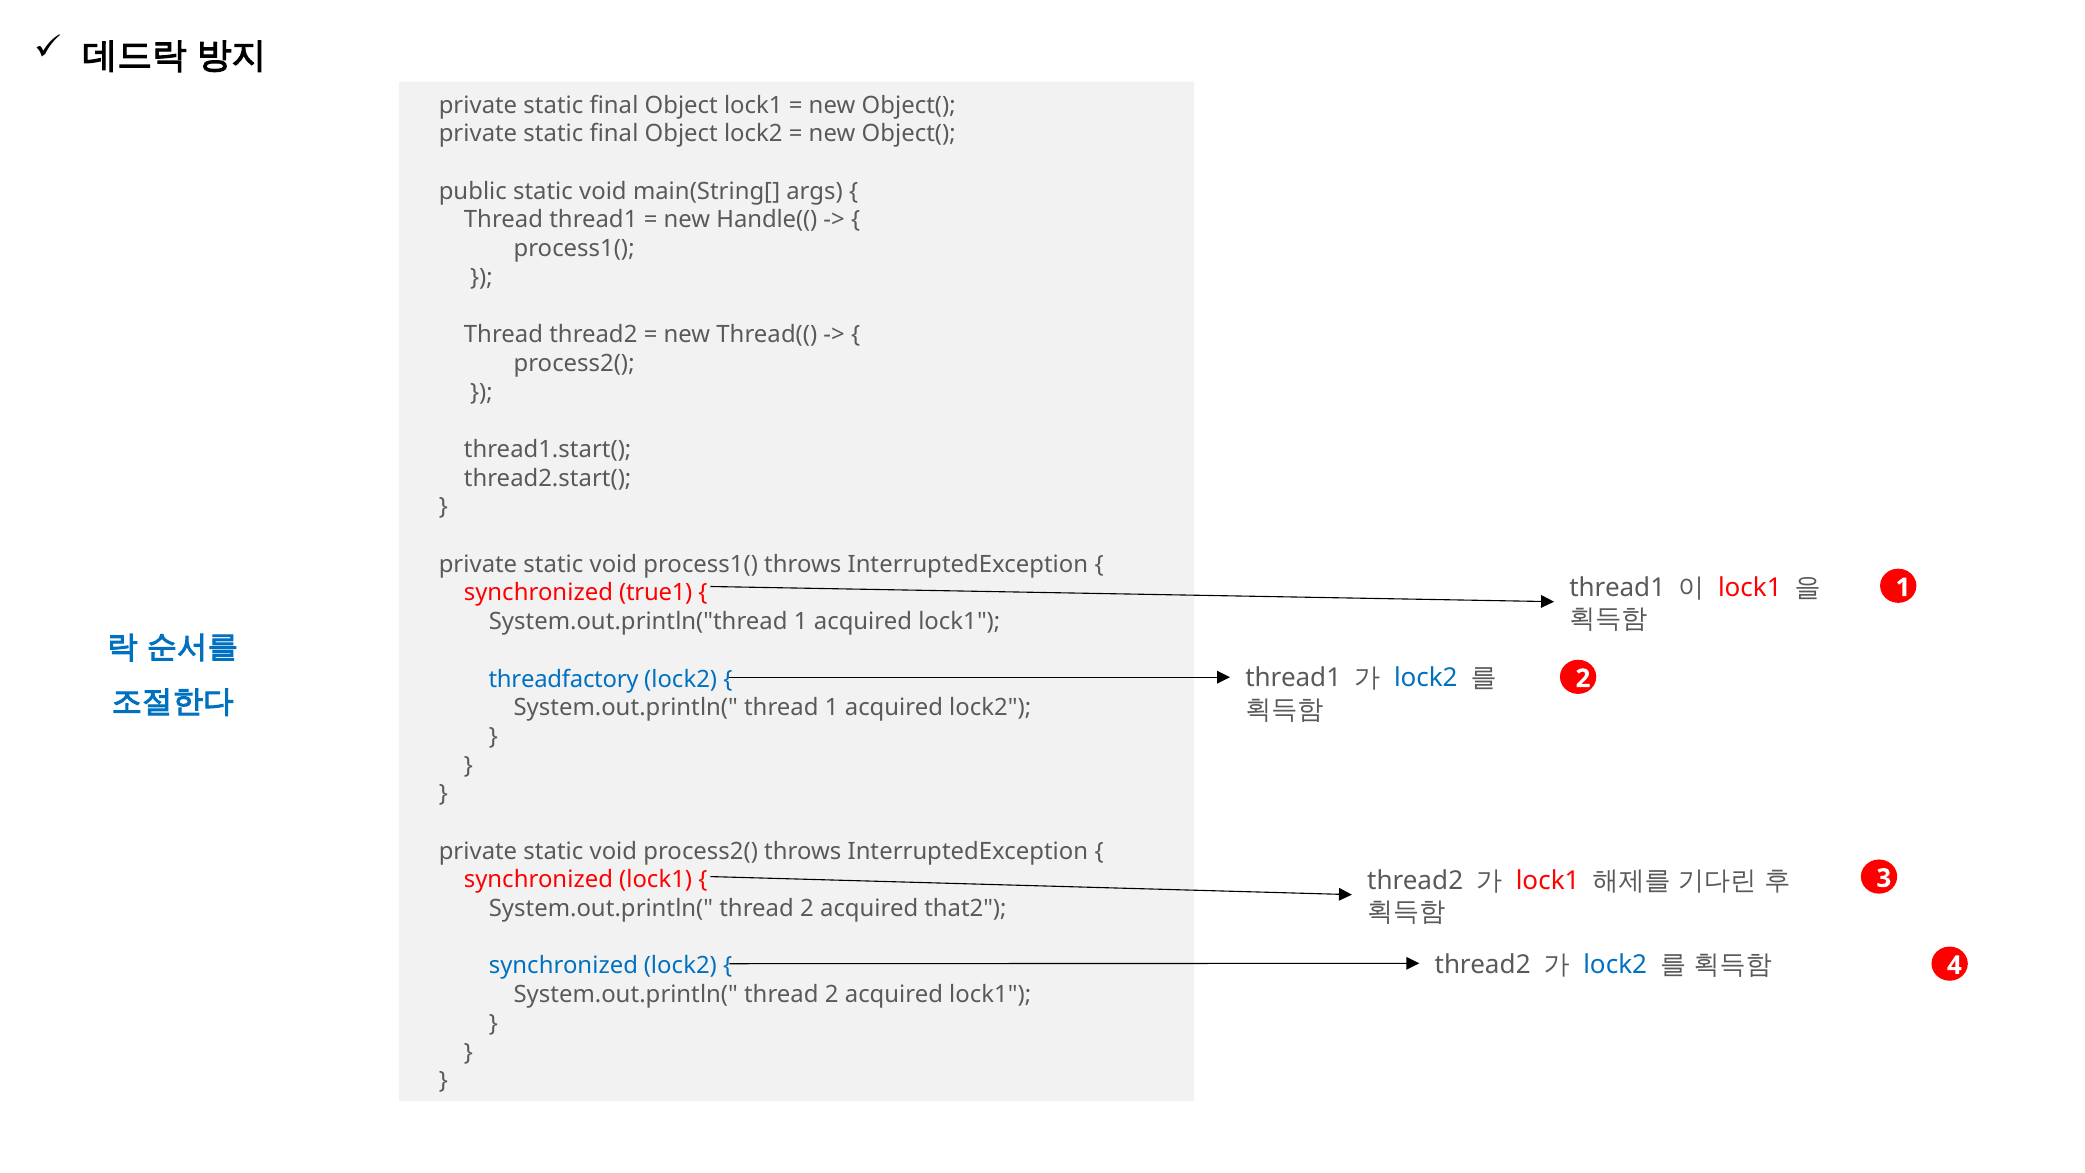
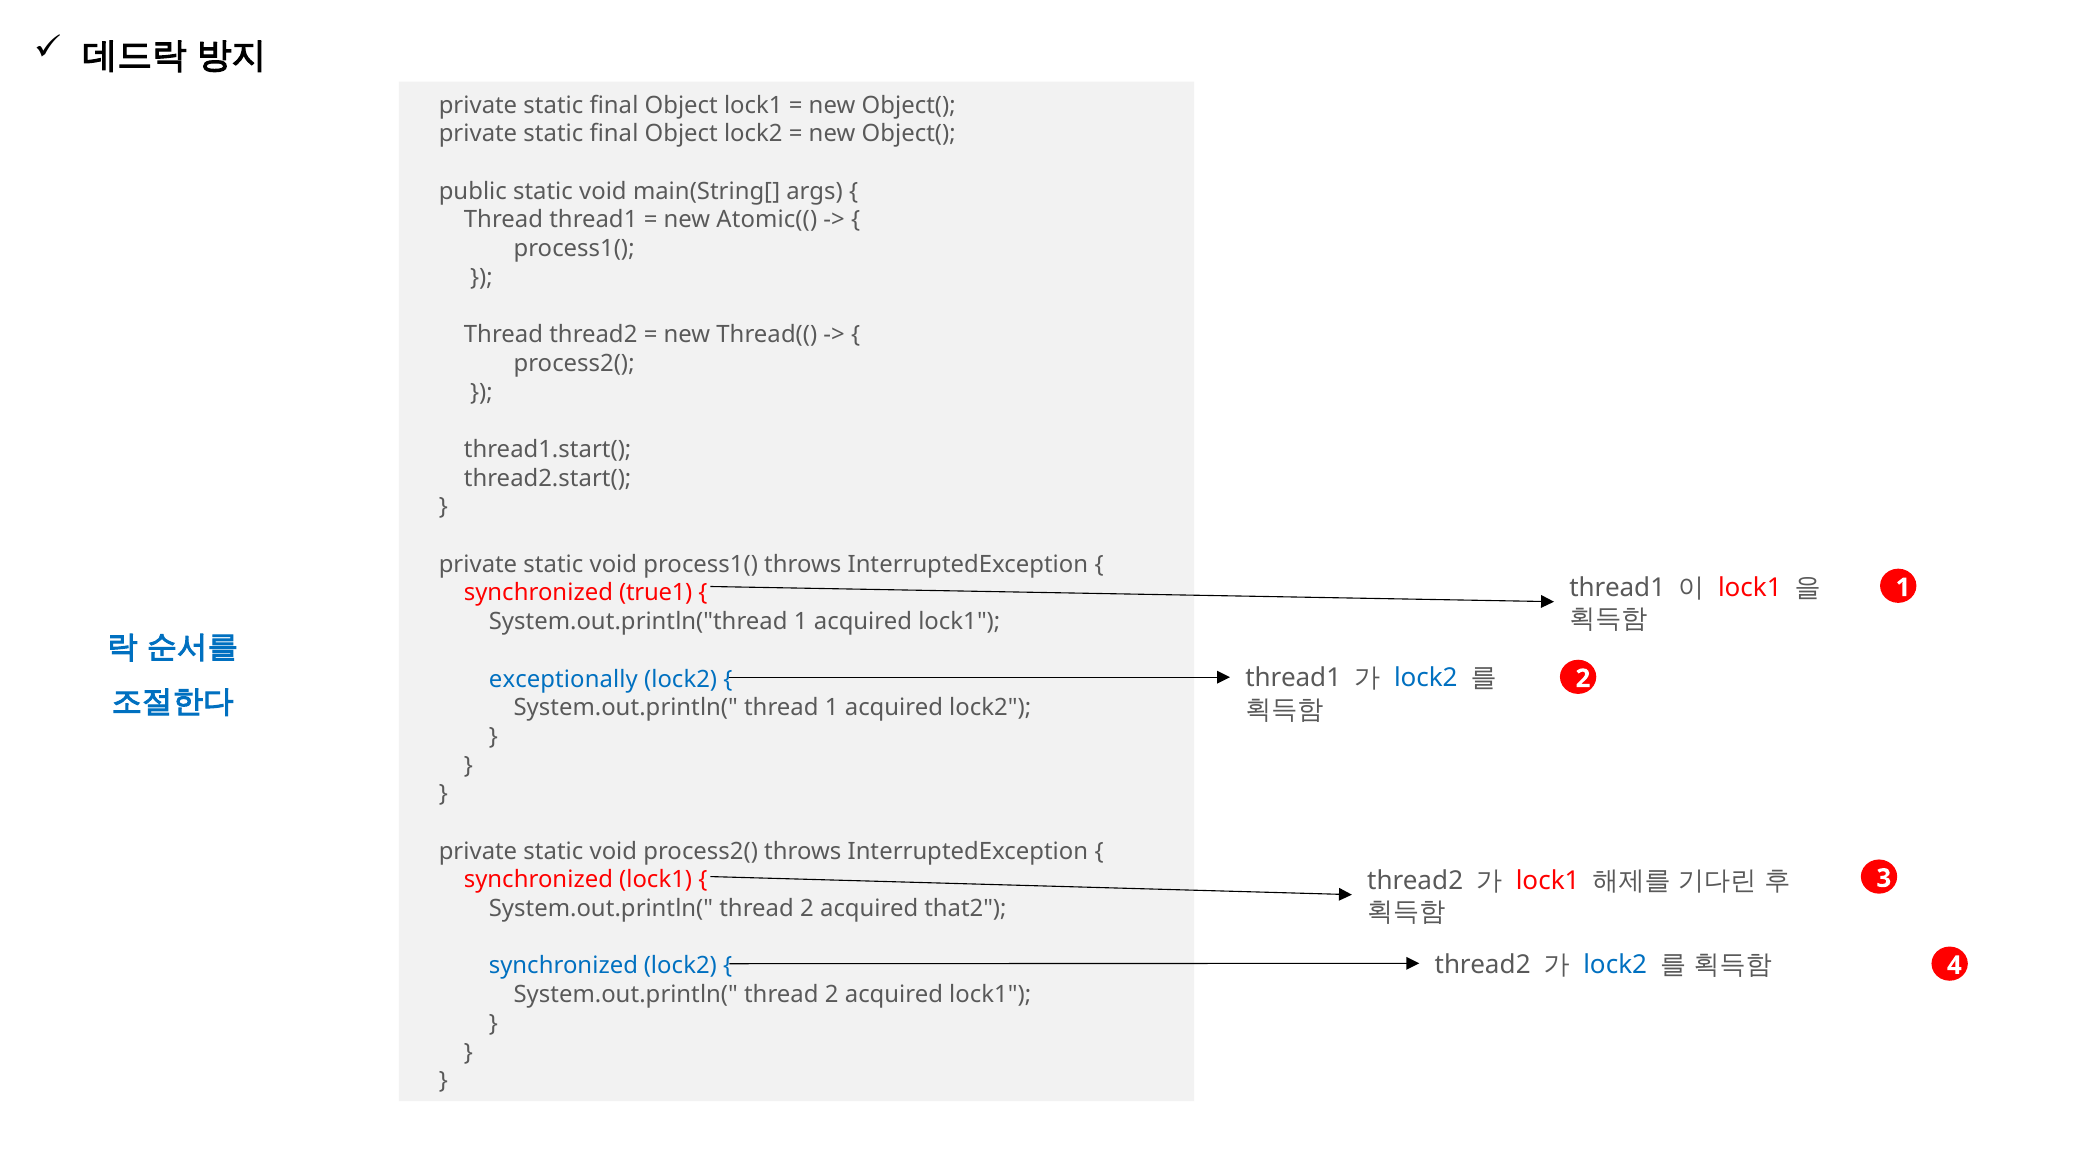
Handle((: Handle(( -> Atomic(( (767, 220)
threadfactory: threadfactory -> exceptionally (563, 679)
